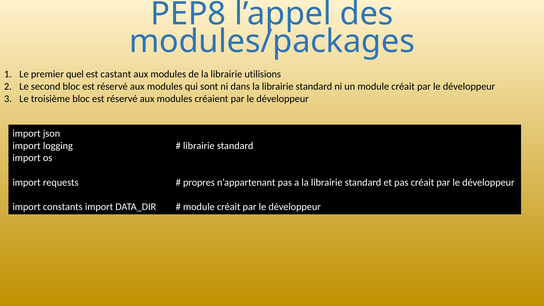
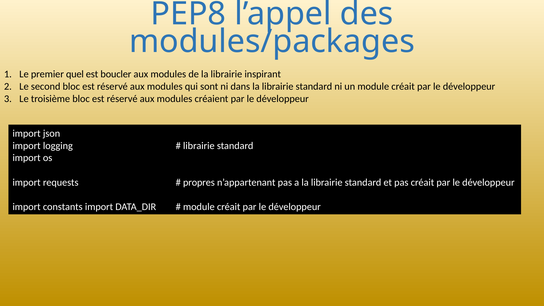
castant: castant -> boucler (116, 74)
utilisions: utilisions -> inspirant (263, 74)
